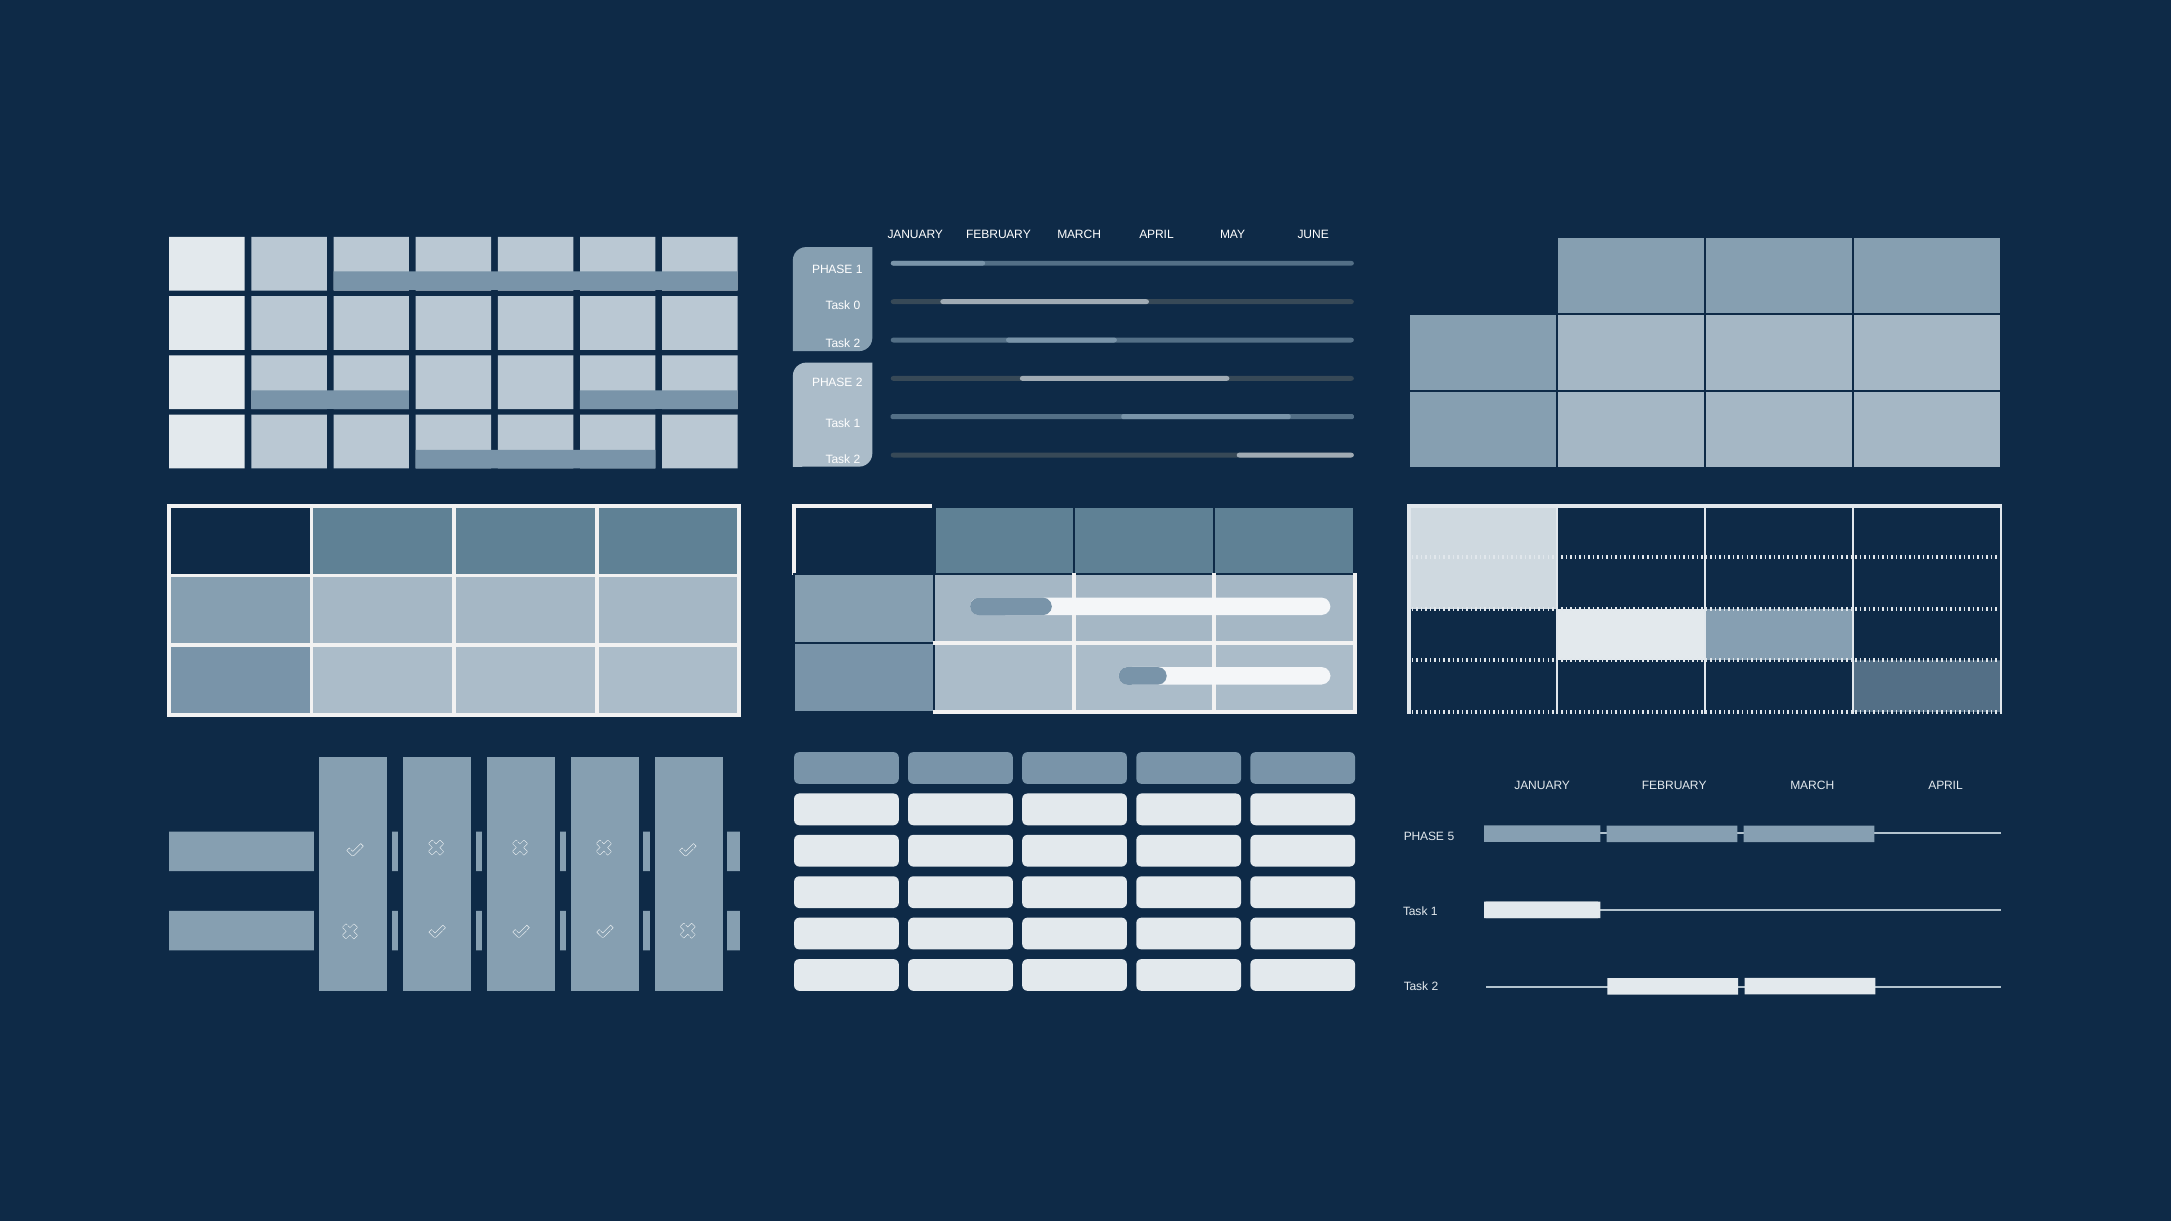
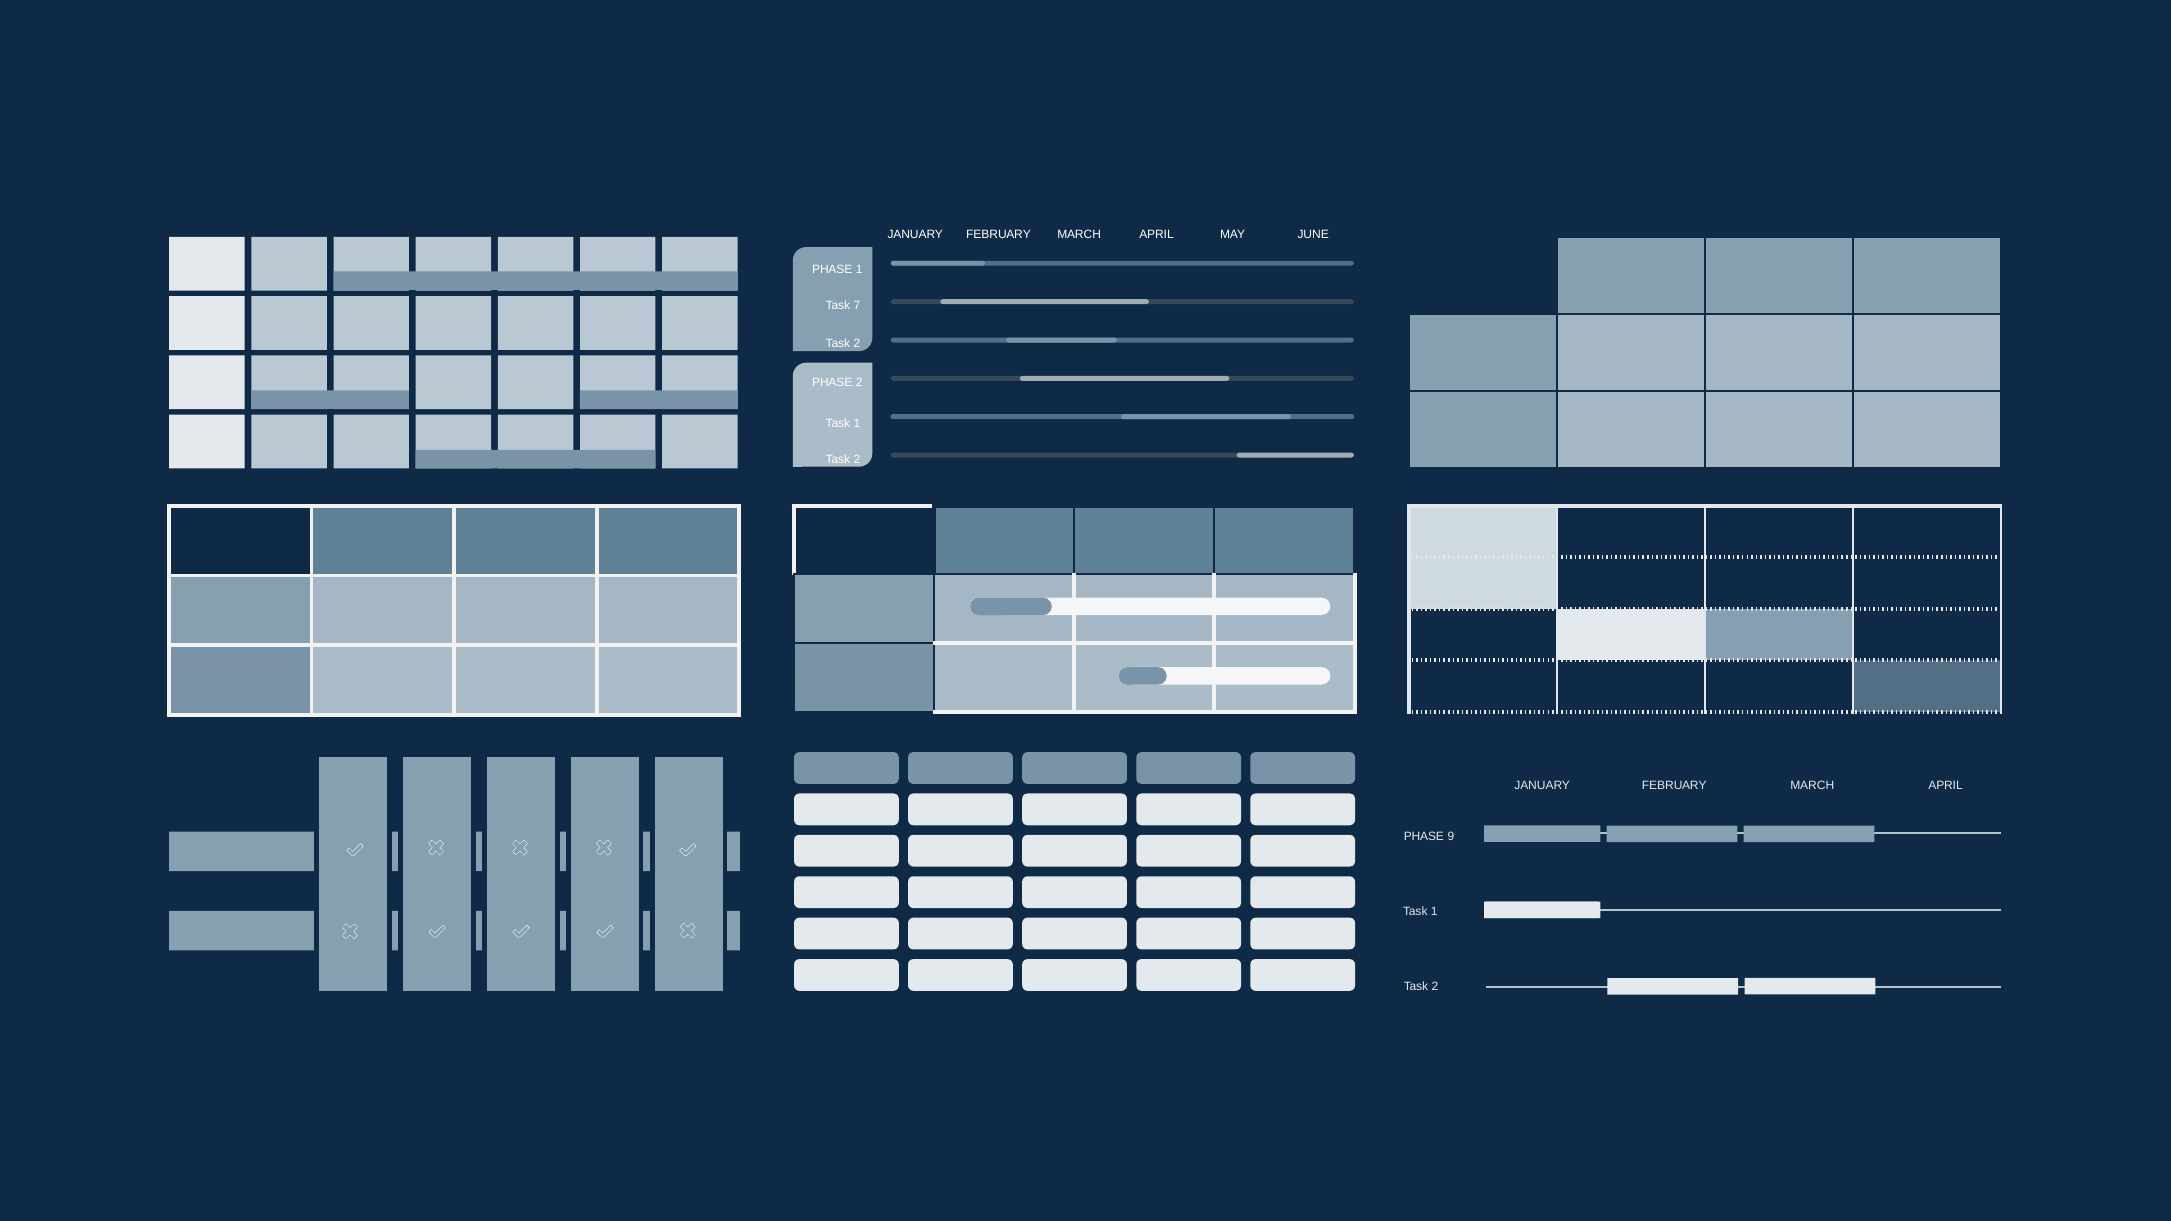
0: 0 -> 7 (857, 306)
5: 5 -> 9 (1451, 836)
